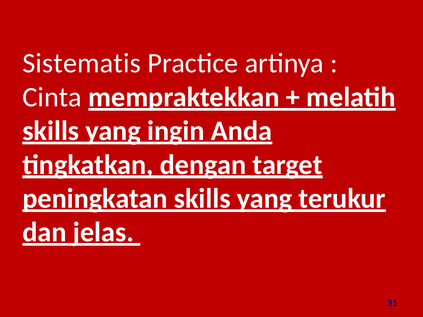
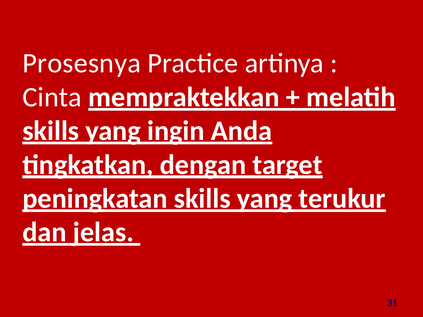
Sistematis: Sistematis -> Prosesnya (82, 63)
